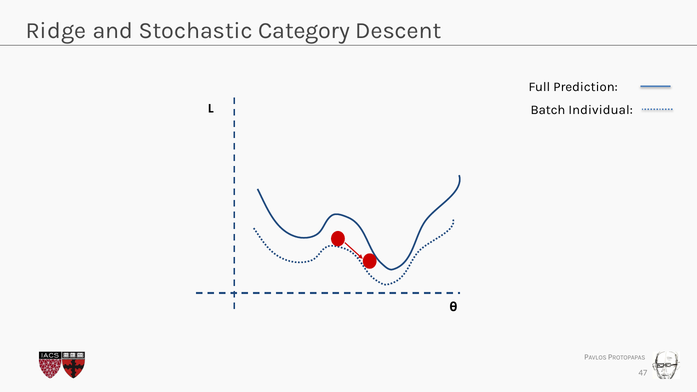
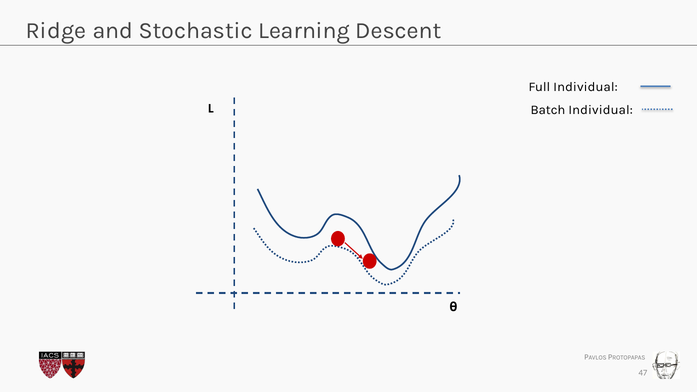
Category: Category -> Learning (304, 31)
Full Prediction: Prediction -> Individual (586, 87)
